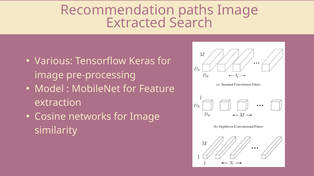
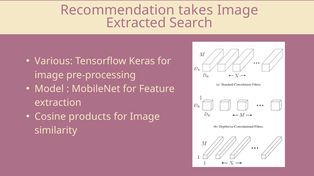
paths: paths -> takes (196, 10)
networks: networks -> products (90, 117)
